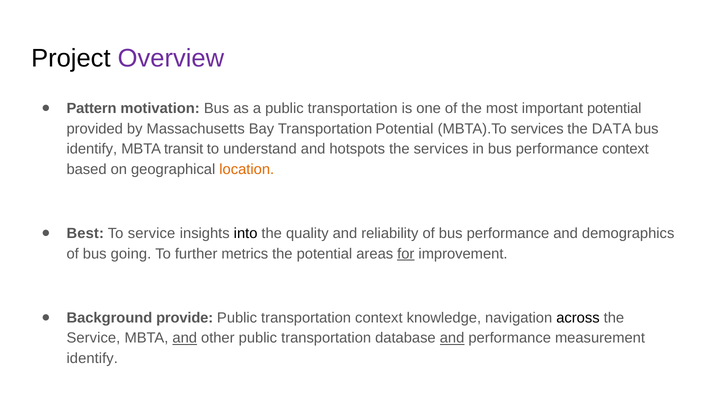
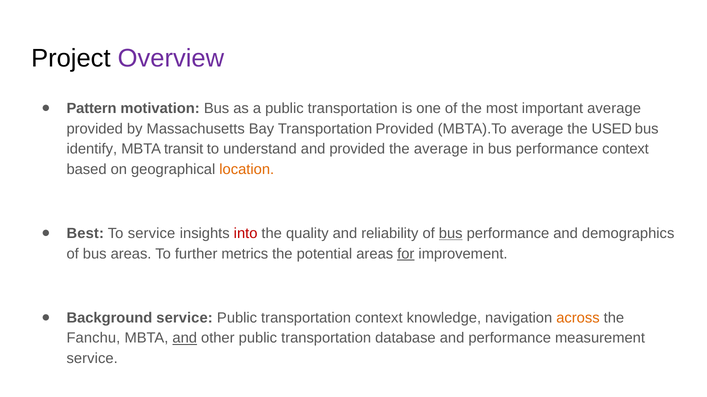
important potential: potential -> average (614, 109)
Transportation Potential: Potential -> Provided (405, 129)
MBTA).To services: services -> average (537, 129)
DATA: DATA -> USED (612, 129)
and hotspots: hotspots -> provided (357, 149)
the services: services -> average (441, 149)
into colour: black -> red (246, 234)
bus underline: none -> present (451, 234)
bus going: going -> areas (131, 254)
Background provide: provide -> service (185, 318)
across colour: black -> orange (578, 318)
Service: Service -> Fanchu (93, 339)
and underline: present -> none (452, 339)
identify: identify -> service (92, 359)
